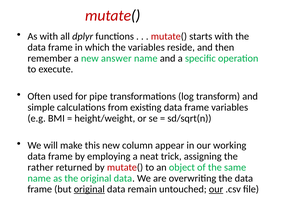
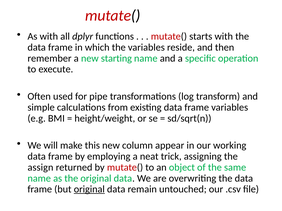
answer: answer -> starting (116, 58)
rather: rather -> assign (40, 168)
our underline: present -> none (216, 190)
